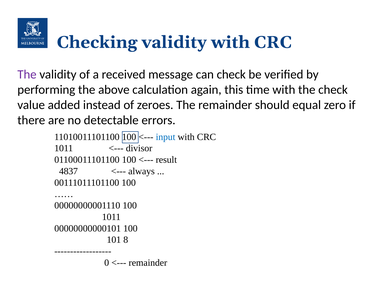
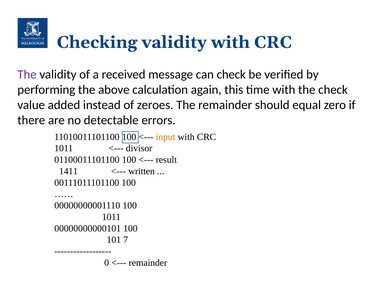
input colour: blue -> orange (166, 137)
4837: 4837 -> 1411 (68, 171)
always: always -> written (142, 171)
8: 8 -> 7 (126, 240)
